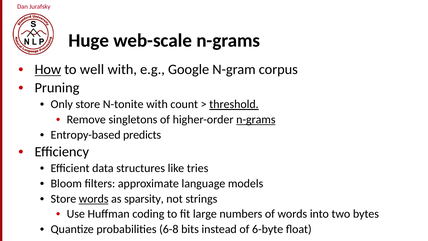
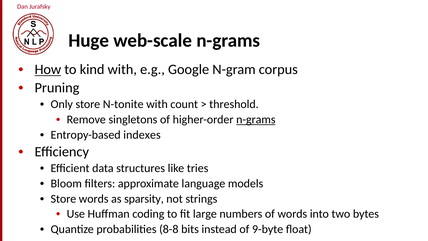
well: well -> kind (92, 69)
threshold underline: present -> none (234, 104)
predicts: predicts -> indexes (142, 135)
words underline: present -> none (94, 199)
6-8: 6-8 -> 8-8 (169, 229)
6-byte: 6-byte -> 9-byte (268, 229)
